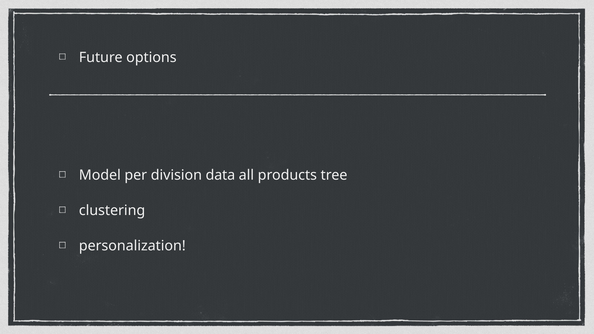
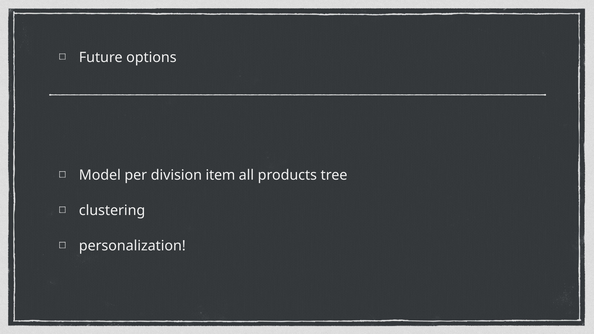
data: data -> item (220, 175)
